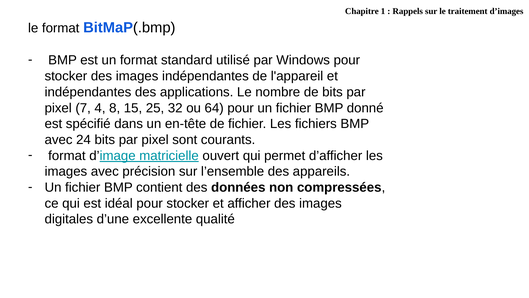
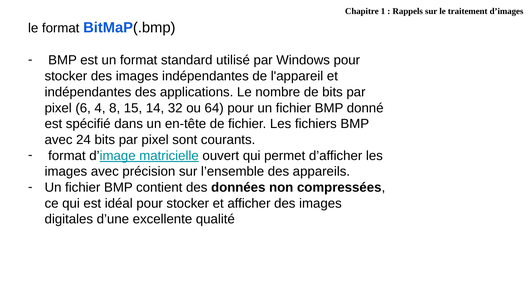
7: 7 -> 6 (83, 108)
25: 25 -> 14 (155, 108)
